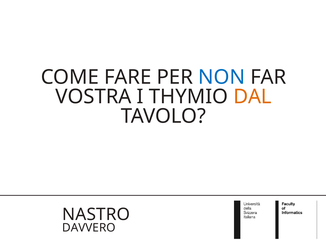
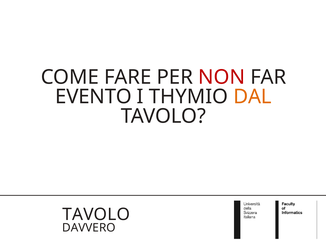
NON colour: blue -> red (222, 77)
VOSTRA: VOSTRA -> EVENTO (94, 97)
NASTRO: NASTRO -> TAVOLO (96, 215)
